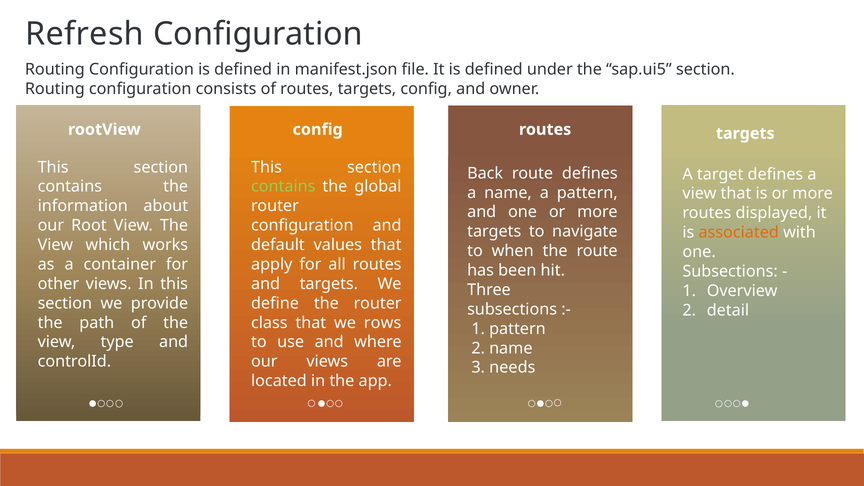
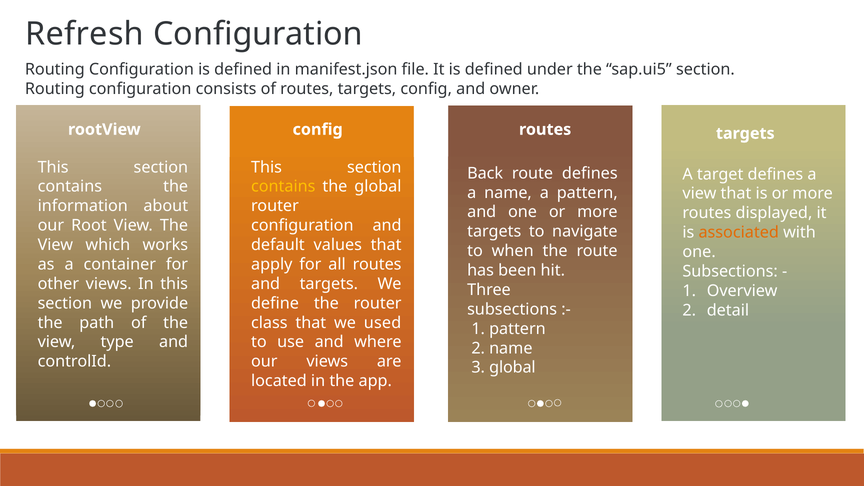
contains colour: light green -> yellow (283, 187)
rows: rows -> used (383, 323)
3 needs: needs -> global (512, 368)
